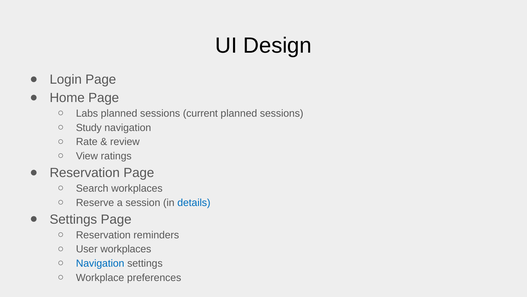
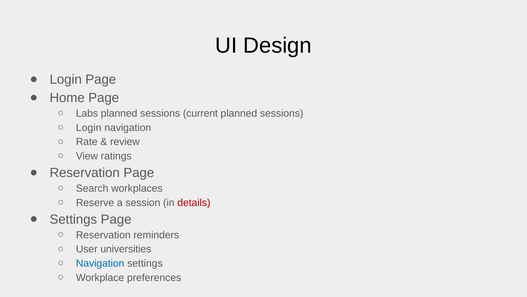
Study: Study -> Login (89, 127)
details colour: blue -> red (194, 202)
User workplaces: workplaces -> universities (126, 249)
